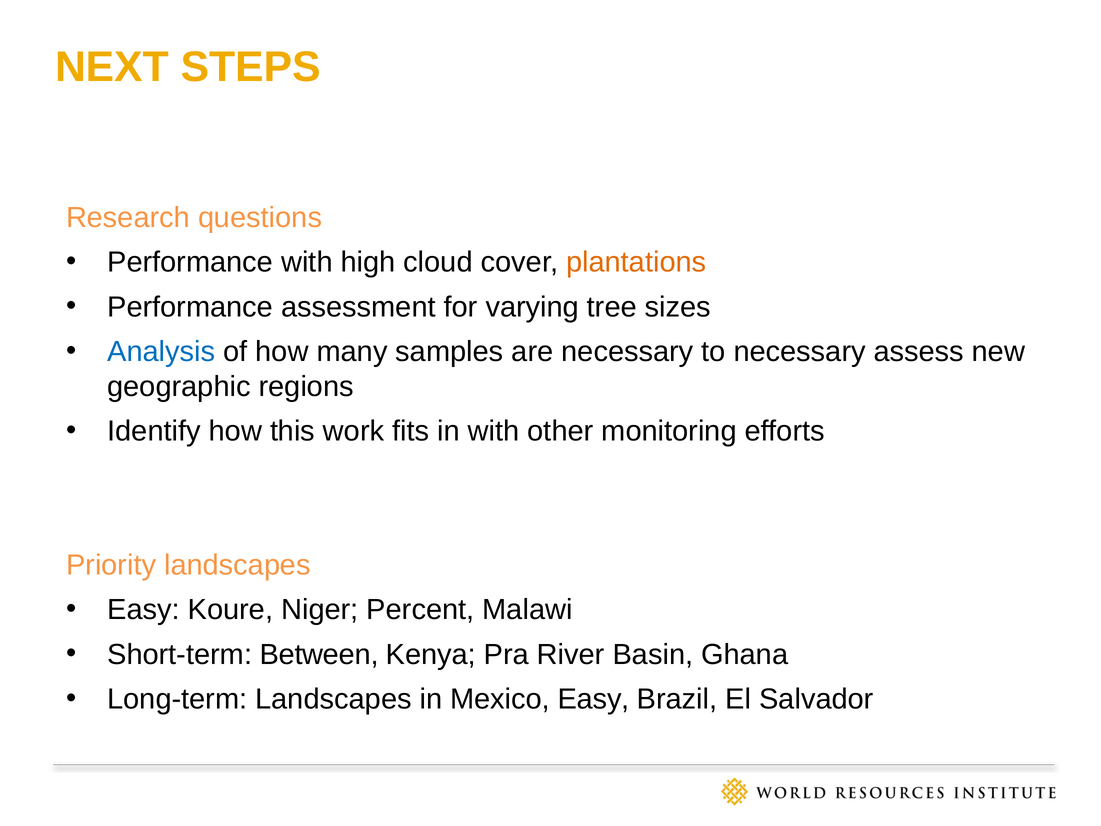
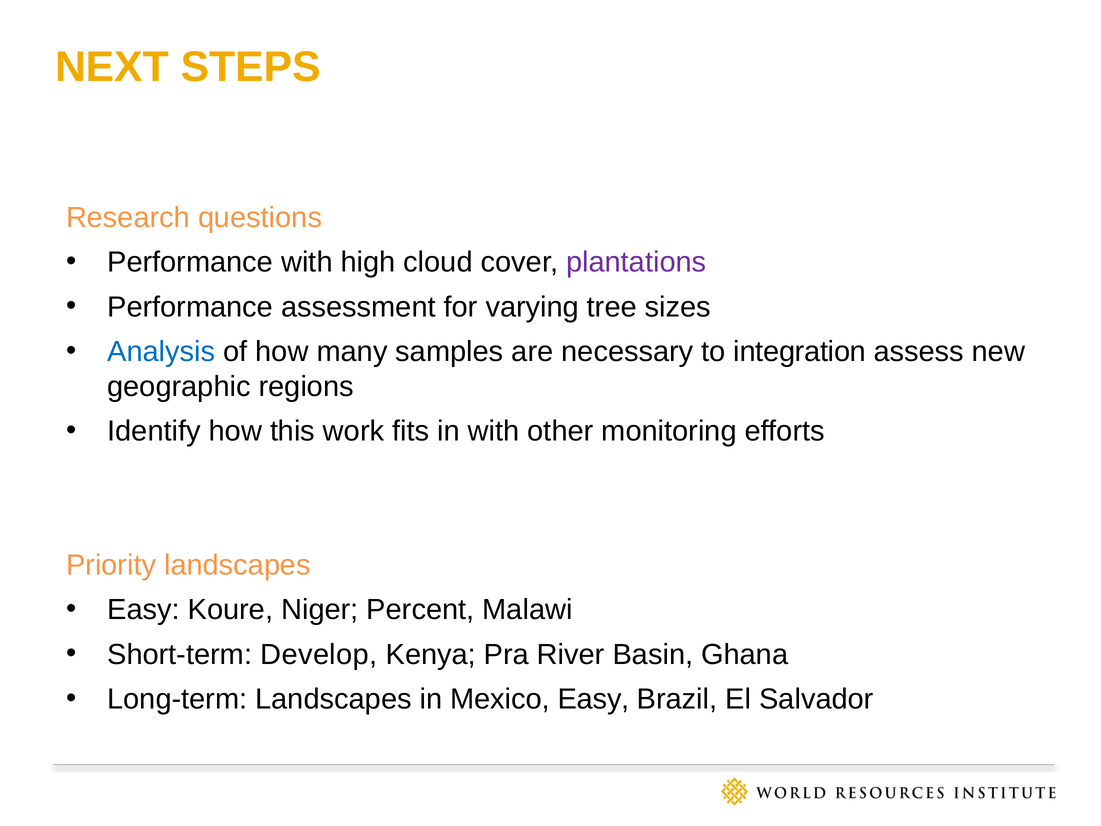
plantations colour: orange -> purple (636, 262)
to necessary: necessary -> integration (800, 352)
Between: Between -> Develop (319, 654)
